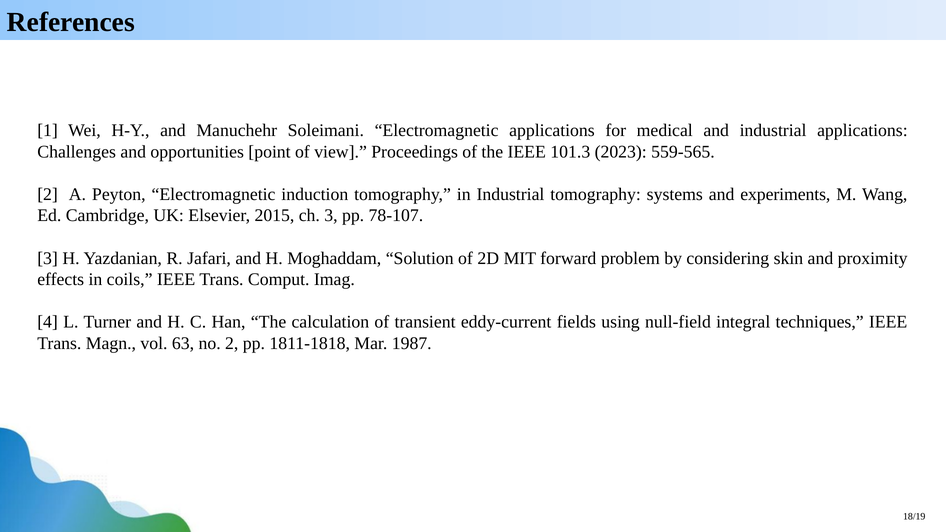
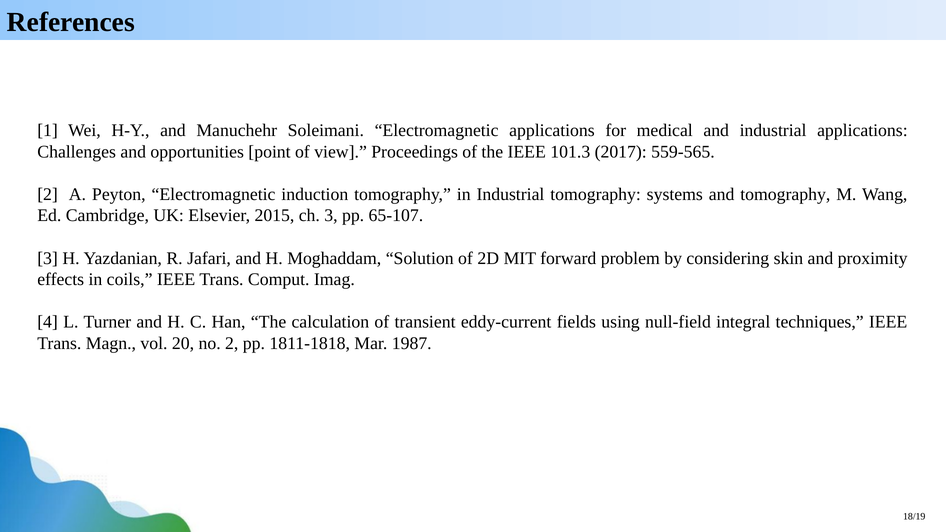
2023: 2023 -> 2017 (621, 152)
and experiments: experiments -> tomography (785, 194)
78-107: 78-107 -> 65-107 (396, 216)
63: 63 -> 20 (183, 343)
